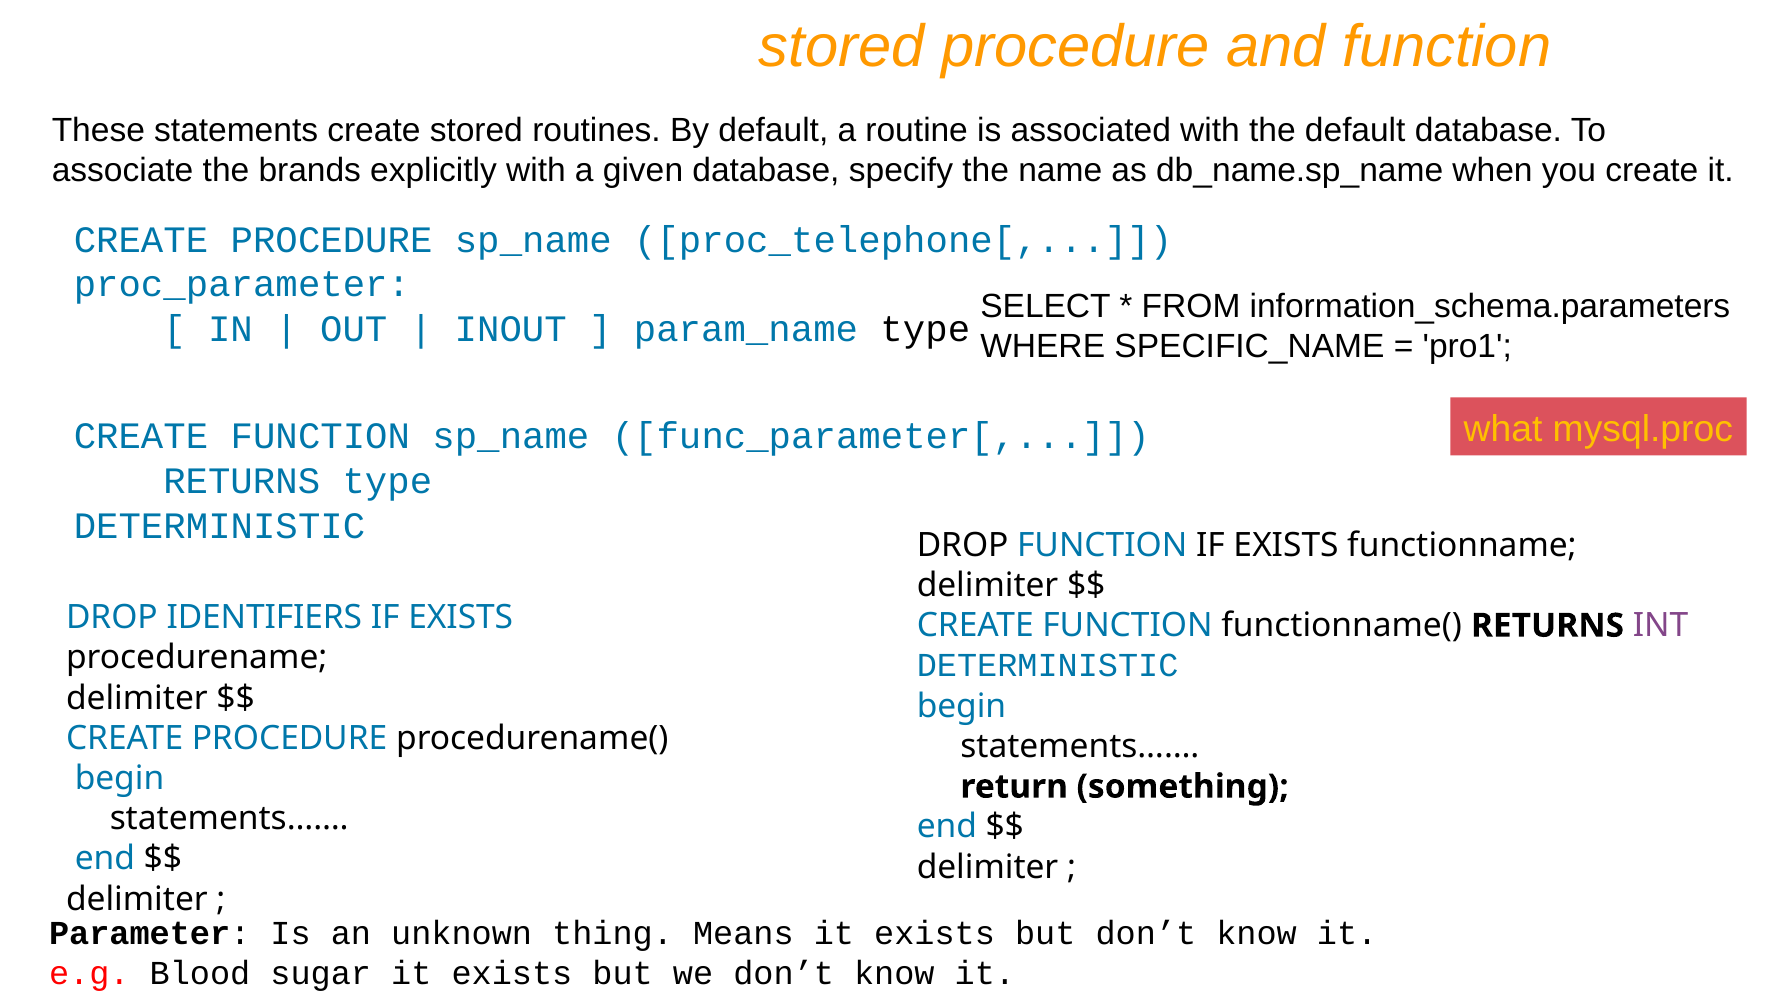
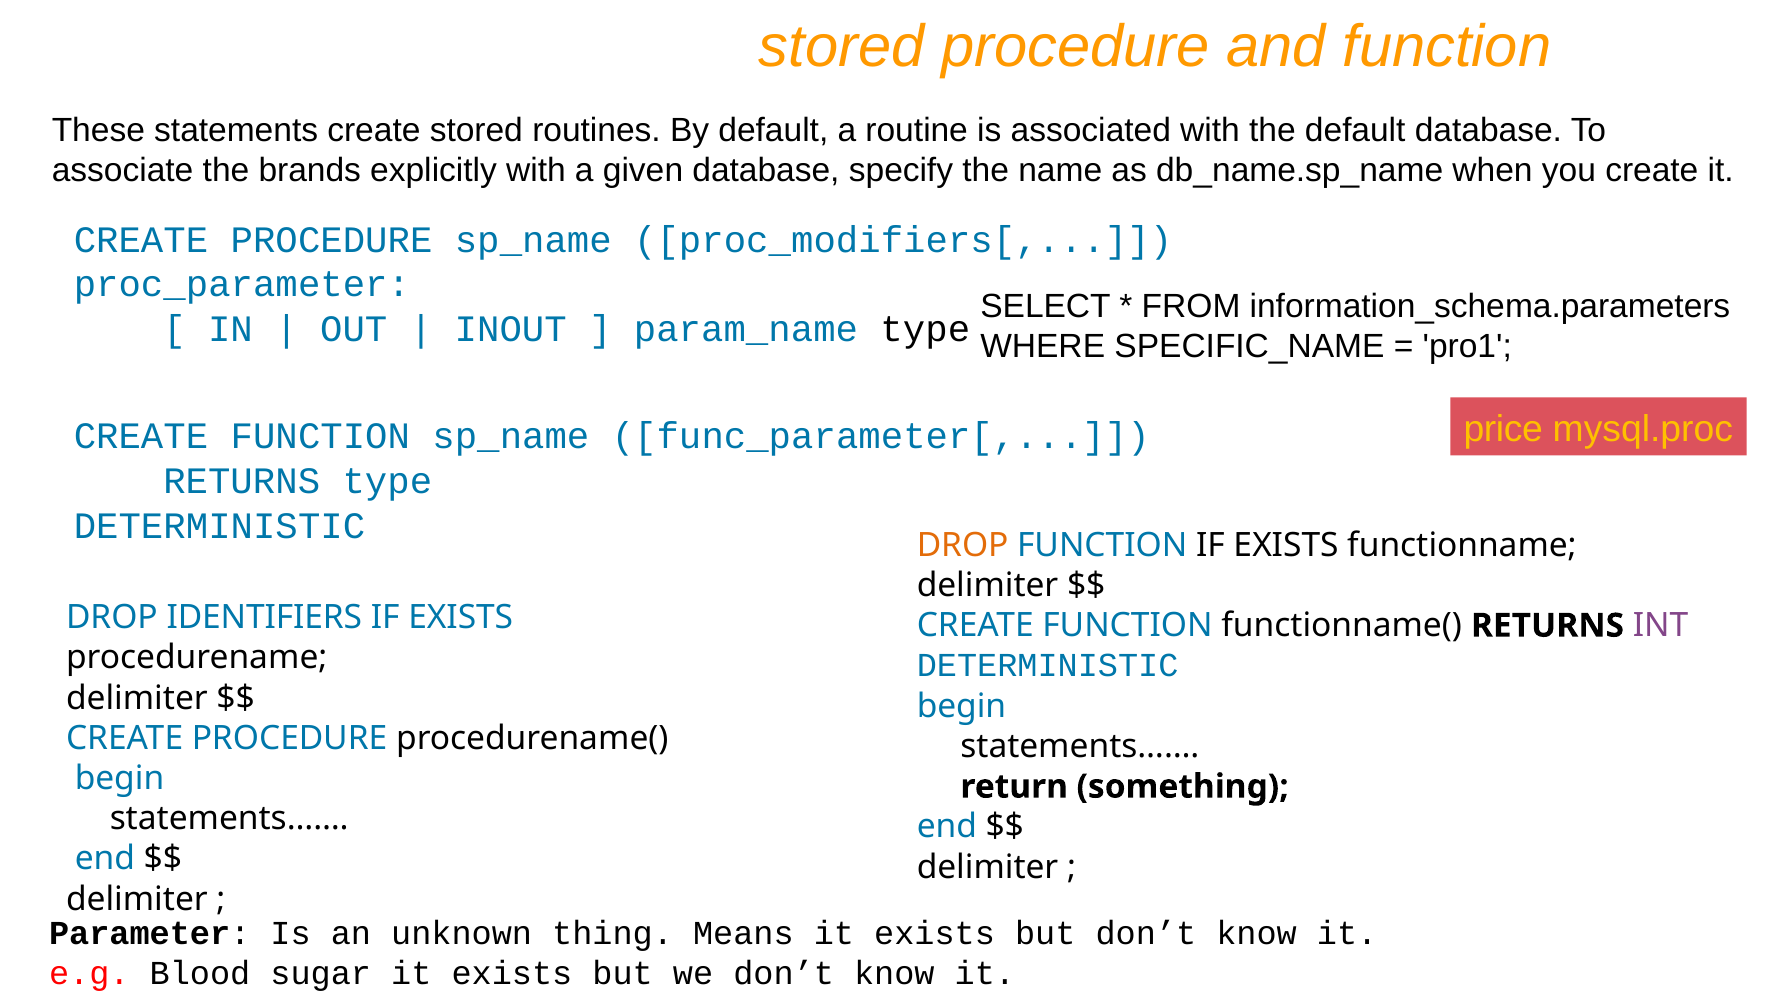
proc_telephone[: proc_telephone[ -> proc_modifiers[ (903, 240)
what: what -> price (1503, 429)
DROP colour: black -> orange (963, 545)
